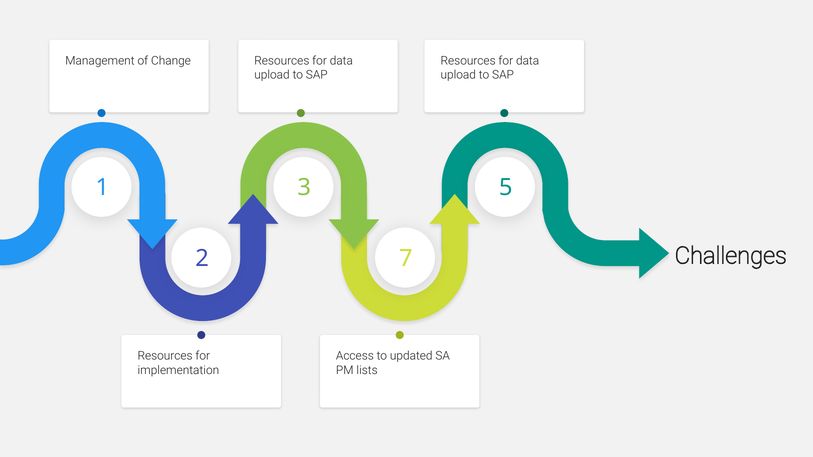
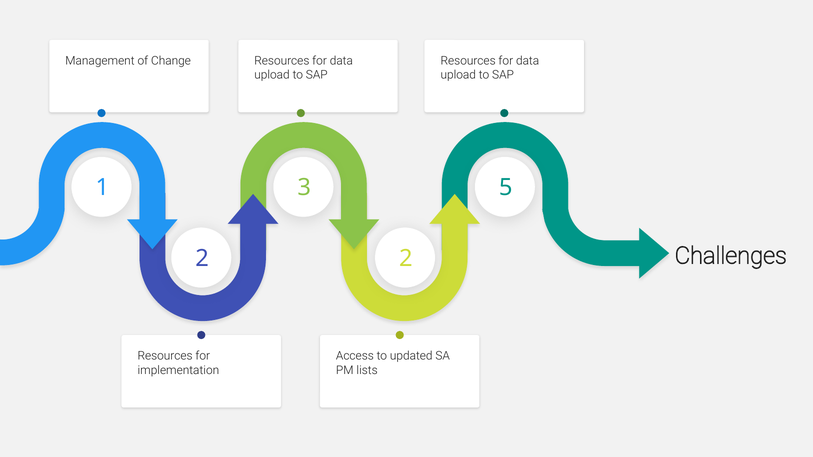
2 7: 7 -> 2 (406, 258)
